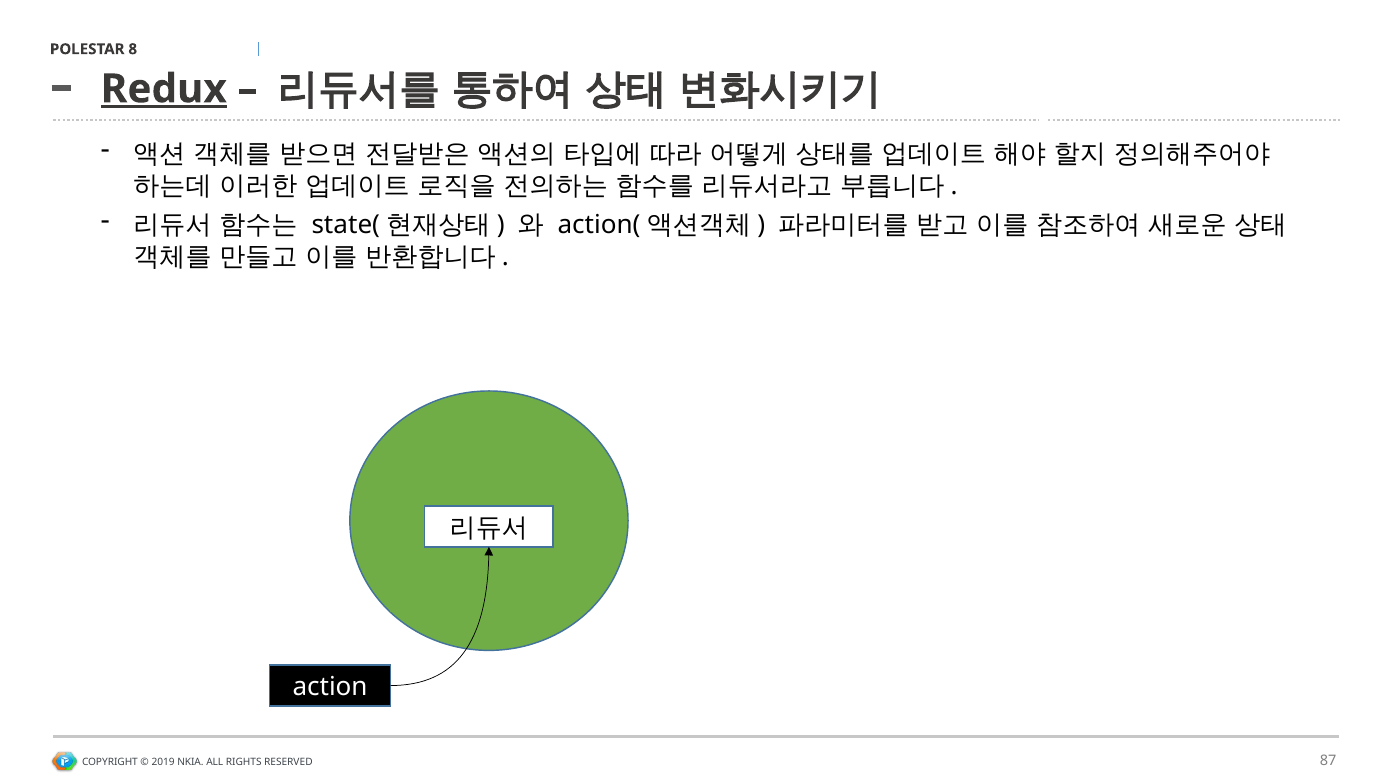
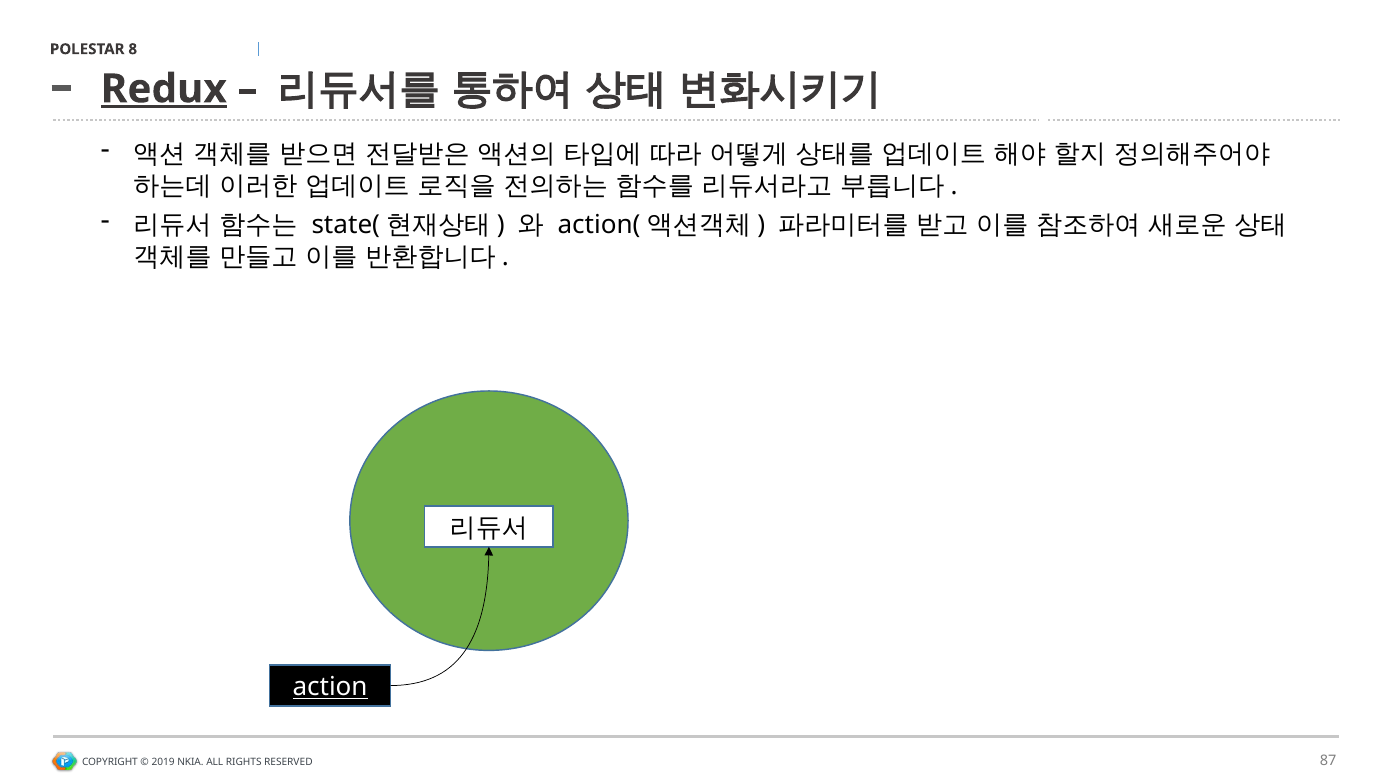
action underline: none -> present (330, 688)
